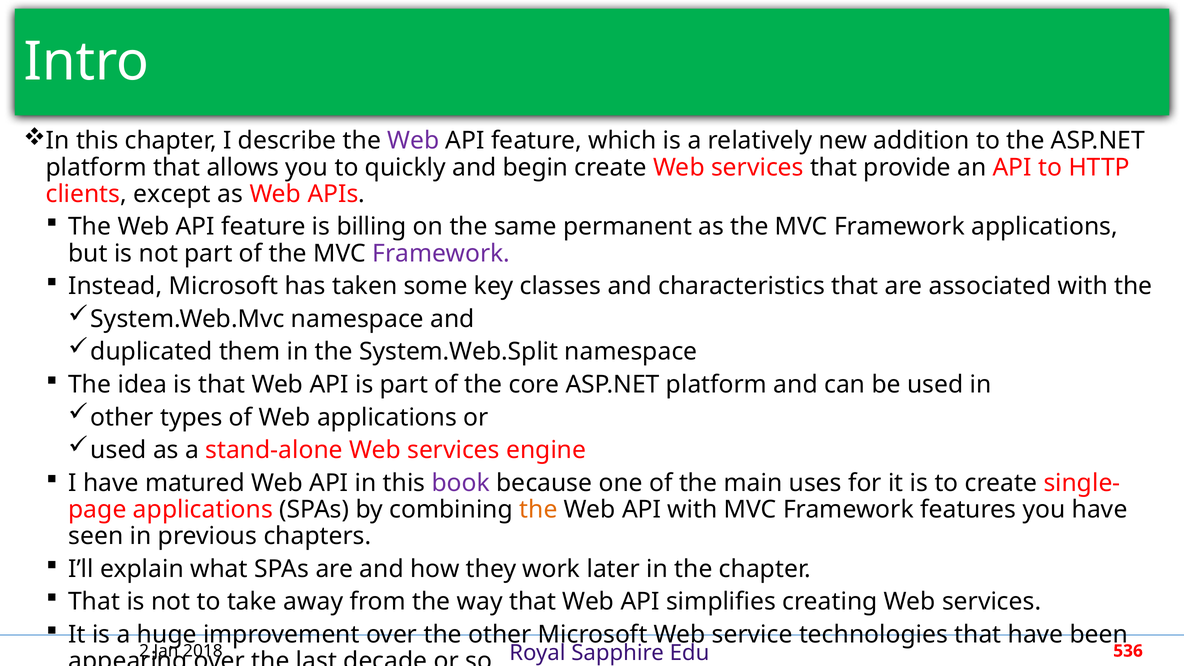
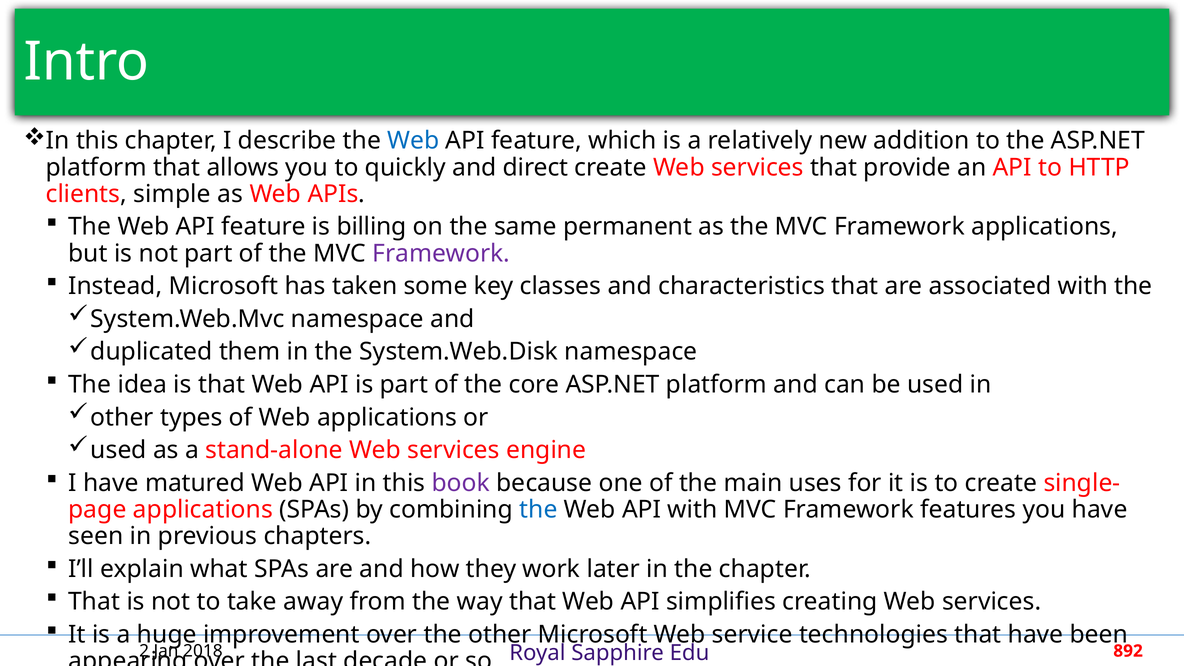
Web colour: purple -> blue (413, 141)
begin: begin -> direct (536, 167)
except: except -> simple (172, 194)
System.Web.Split: System.Web.Split -> System.Web.Disk (459, 352)
the colour: orange -> blue (538, 510)
536: 536 -> 892 (1128, 651)
